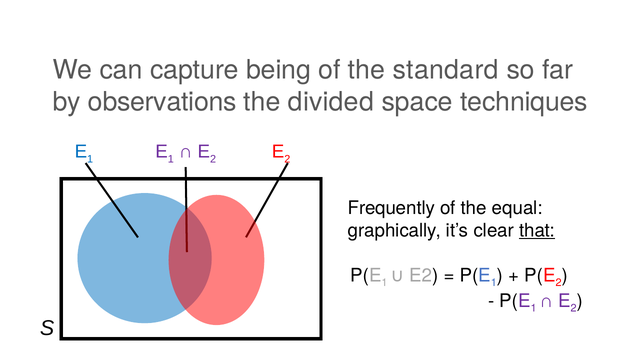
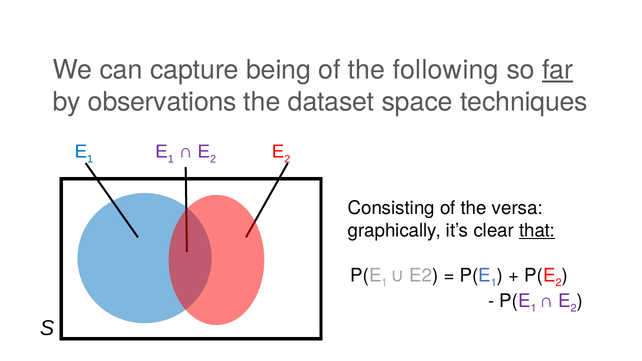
standard: standard -> following (446, 70)
far underline: none -> present (558, 70)
divided: divided -> dataset (331, 102)
Frequently: Frequently -> Consisting (391, 208)
equal: equal -> versa (517, 208)
